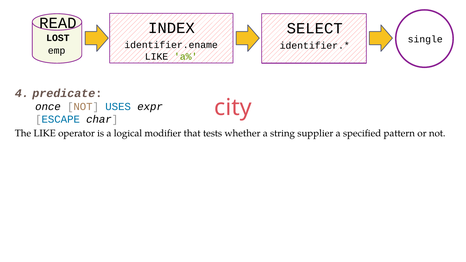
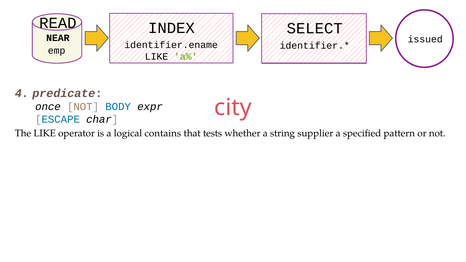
LOST: LOST -> NEAR (58, 38)
single: single -> issued (425, 39)
USES: USES -> BODY (118, 107)
modifier: modifier -> contains (163, 133)
